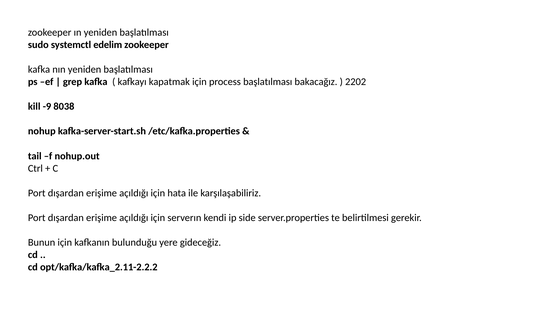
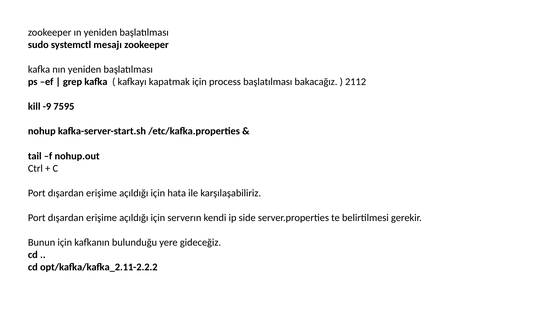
edelim: edelim -> mesajı (108, 45)
2202: 2202 -> 2112 (356, 82)
8038: 8038 -> 7595 (64, 107)
